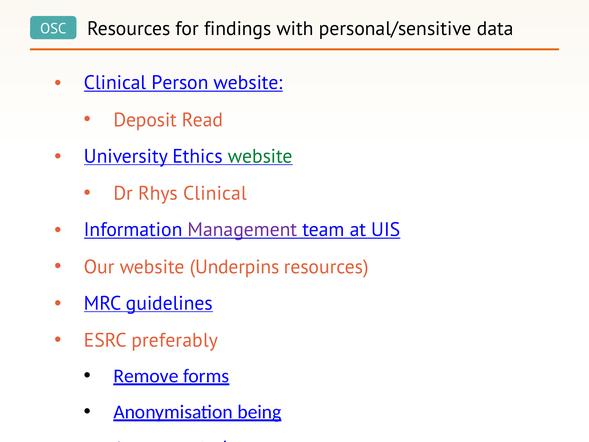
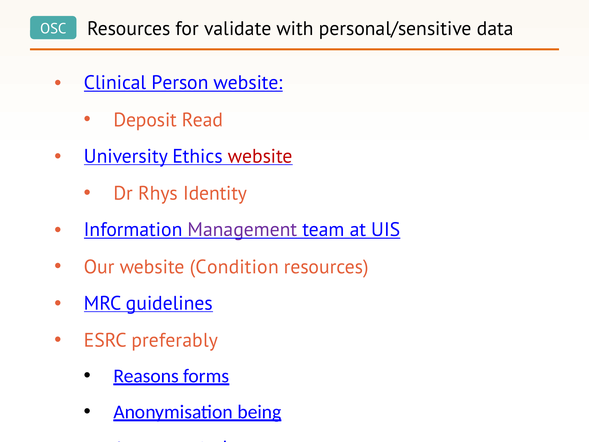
findings: findings -> validate (238, 29)
website colour: green -> red (260, 156)
Rhys Clinical: Clinical -> Identity (215, 193)
Underpins: Underpins -> Condition (234, 267)
Remove: Remove -> Reasons (146, 376)
